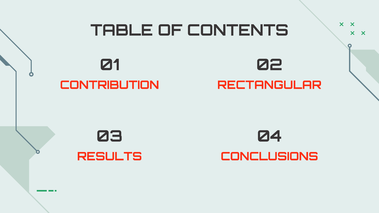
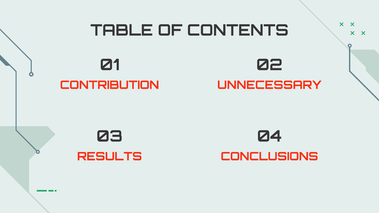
RECTANGULAR: RECTANGULAR -> UNNECESSARY (269, 85)
